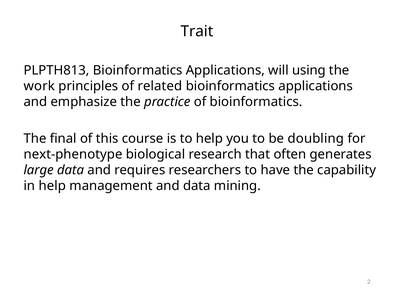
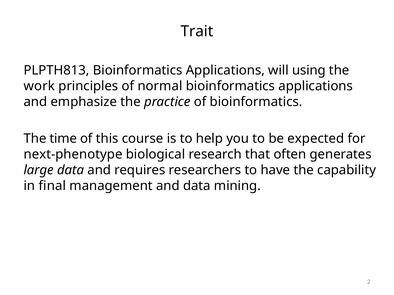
related: related -> normal (160, 86)
final: final -> time (63, 139)
doubling: doubling -> expected (316, 139)
in help: help -> final (52, 186)
